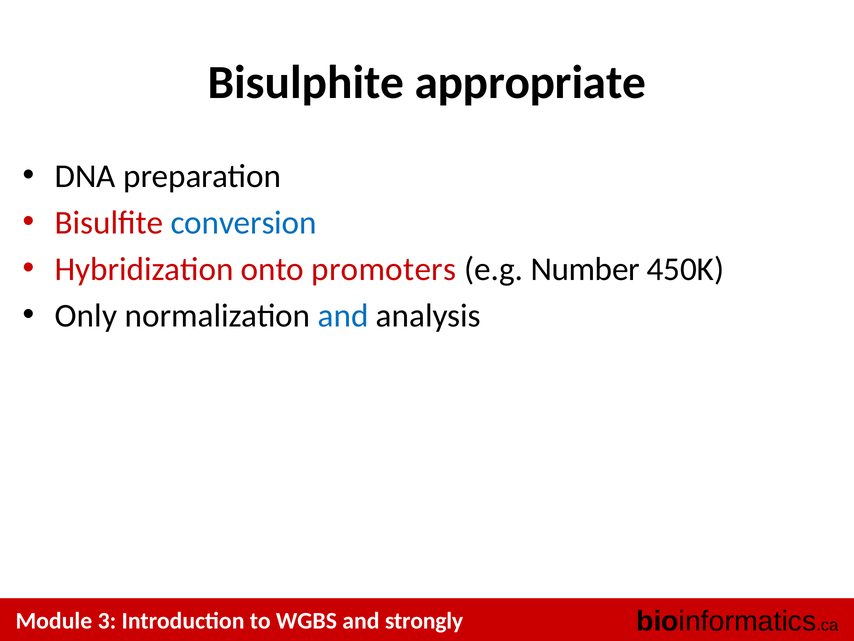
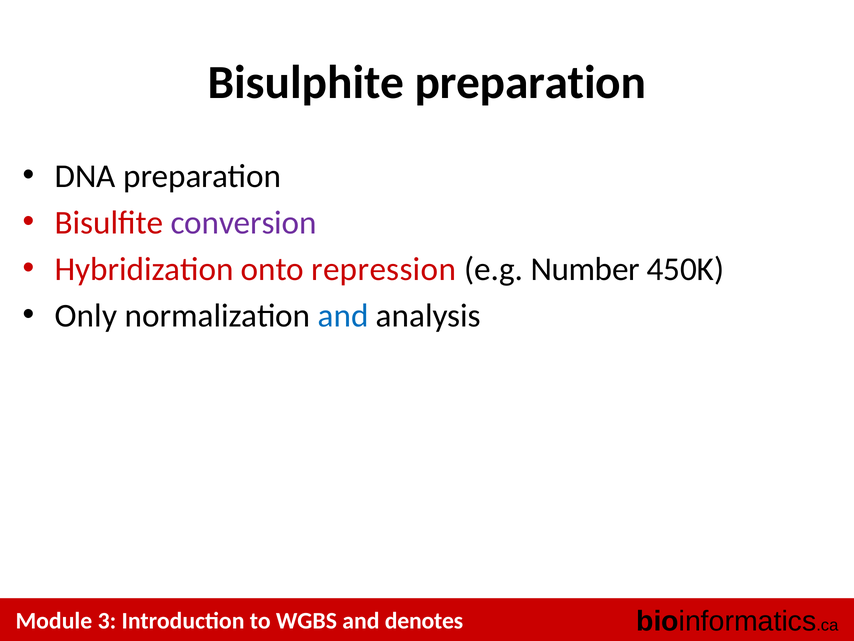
Bisulphite appropriate: appropriate -> preparation (530, 82)
conversion colour: blue -> purple (244, 223)
promoters: promoters -> repression (384, 269)
strongly: strongly -> denotes (424, 621)
